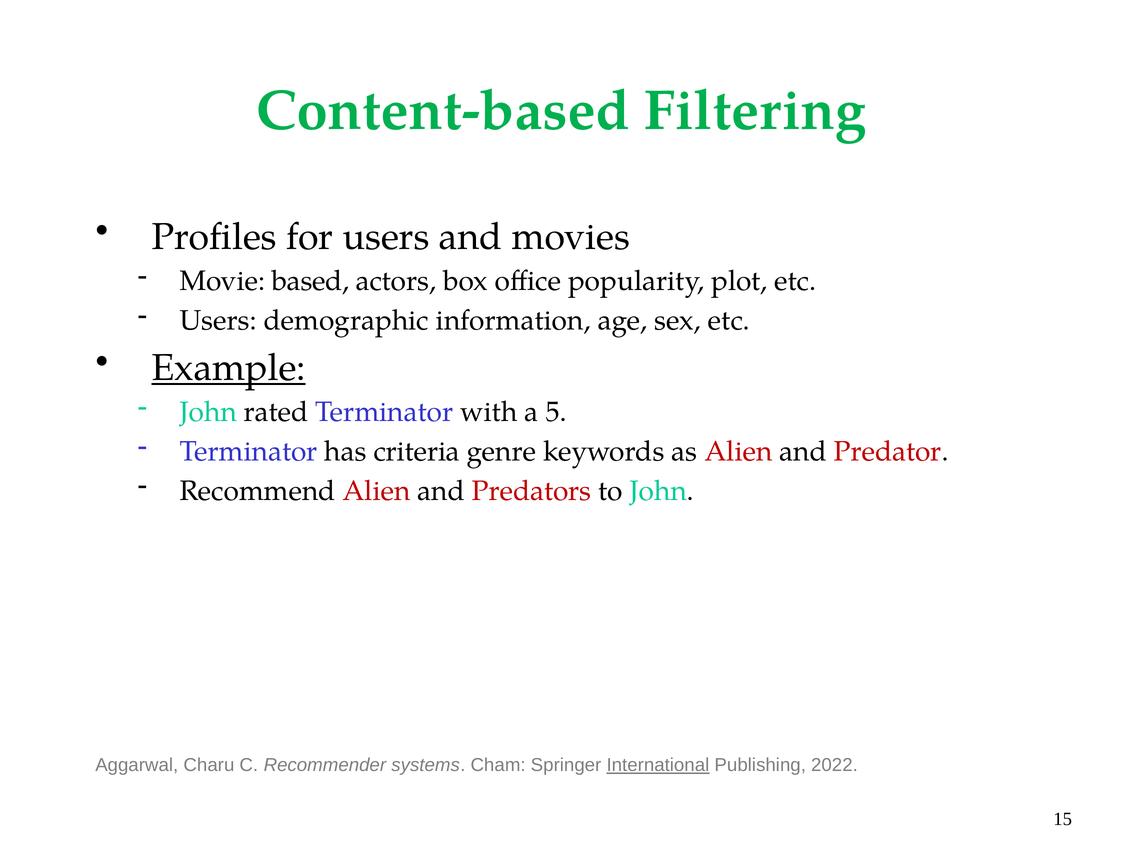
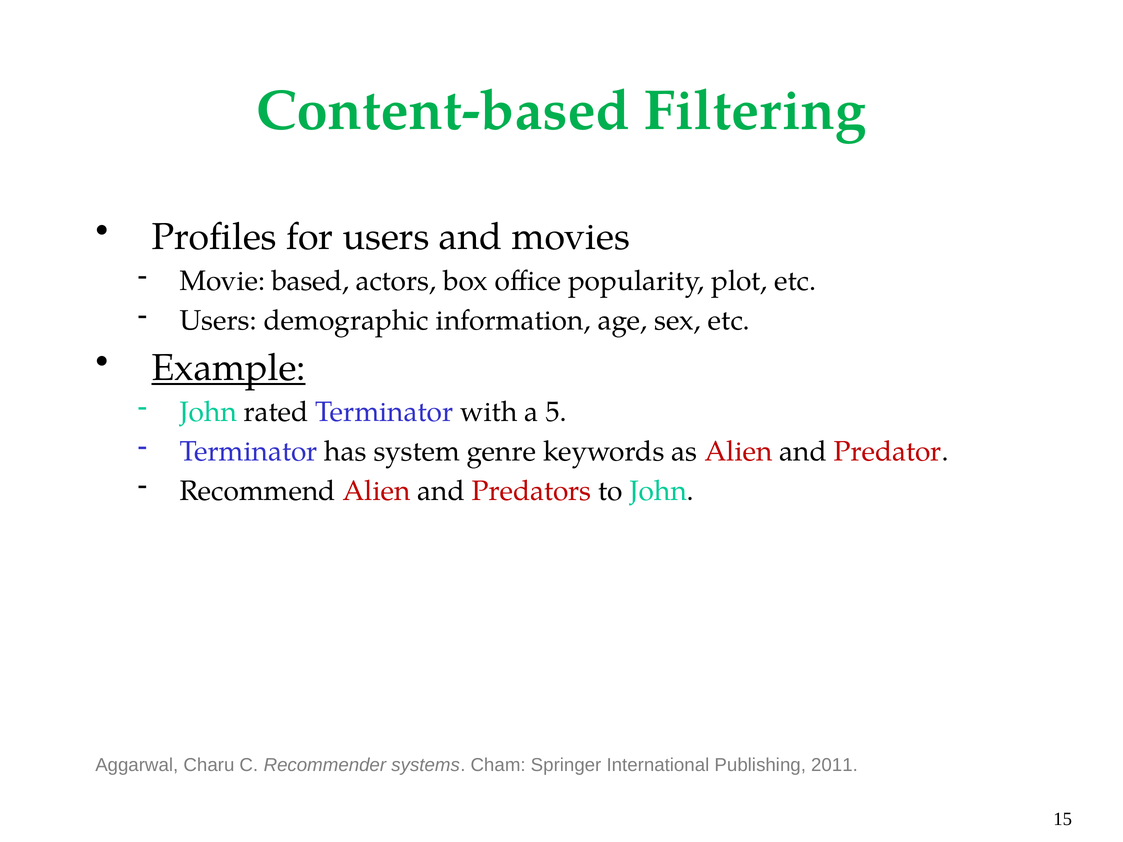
criteria: criteria -> system (417, 452)
International underline: present -> none (658, 765)
2022: 2022 -> 2011 (834, 765)
